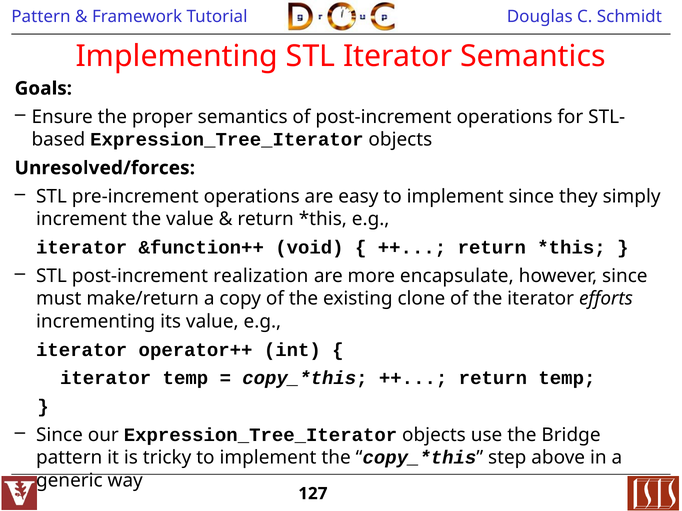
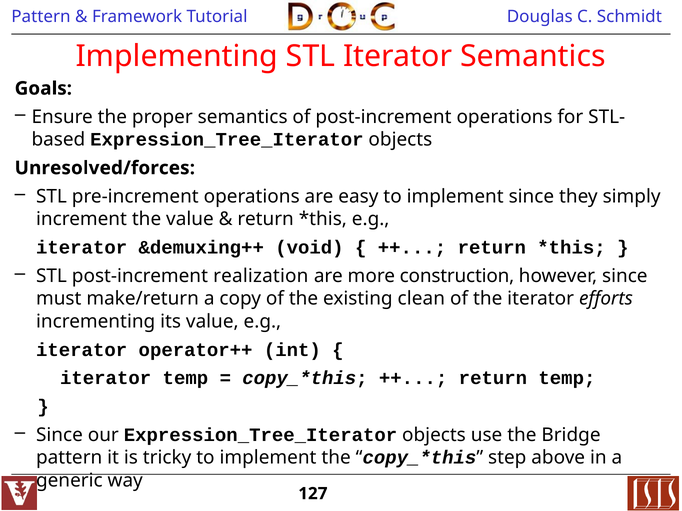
&function++: &function++ -> &demuxing++ (201, 248)
encapsulate: encapsulate -> construction (457, 276)
clone: clone -> clean (421, 299)
